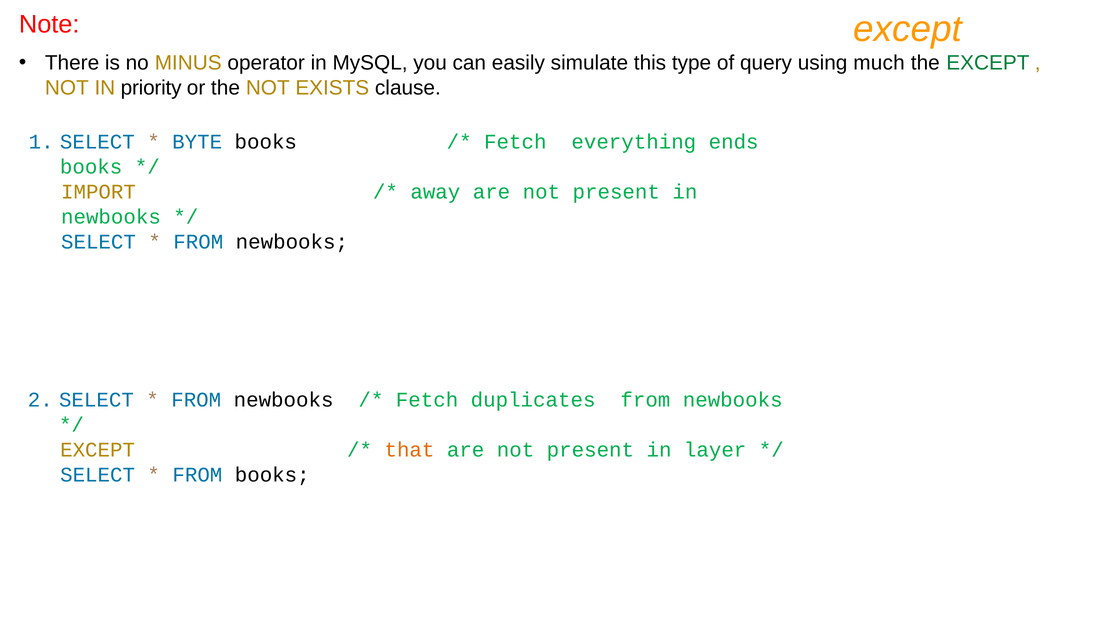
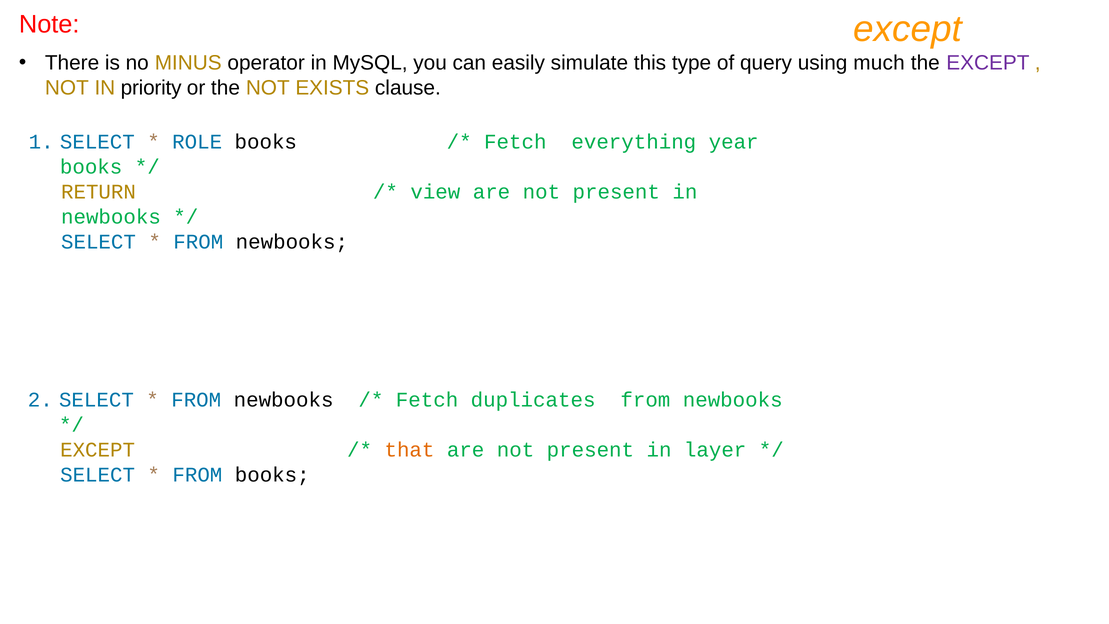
EXCEPT colour: green -> purple (988, 63)
BYTE: BYTE -> ROLE (197, 142)
ends: ends -> year (734, 142)
IMPORT: IMPORT -> RETURN (98, 192)
away: away -> view (435, 192)
